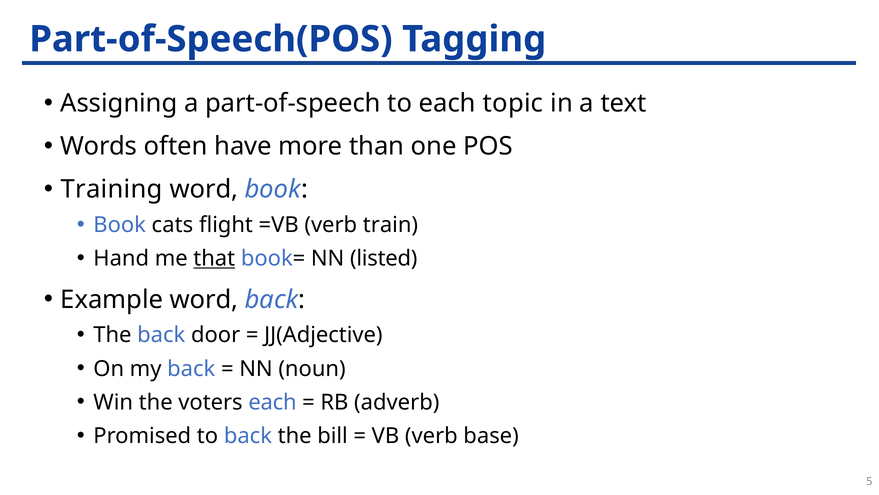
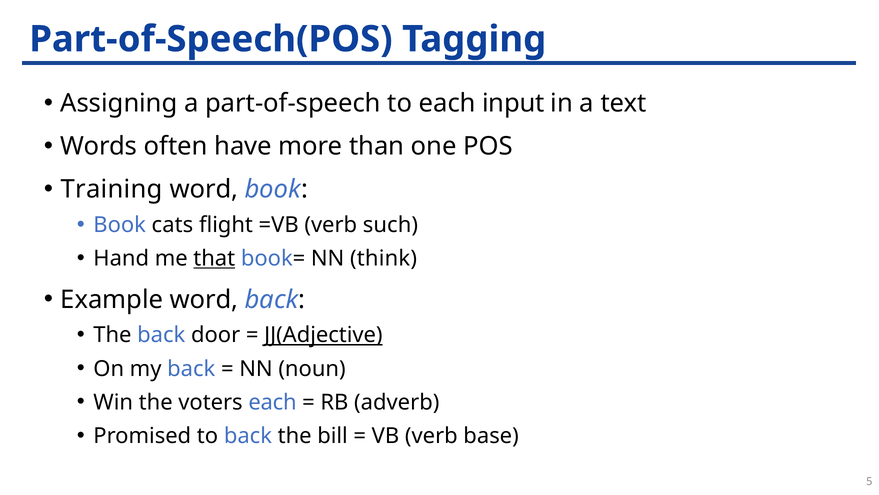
topic: topic -> input (513, 103)
train: train -> such (390, 225)
listed: listed -> think (384, 258)
JJ(Adjective underline: none -> present (323, 335)
